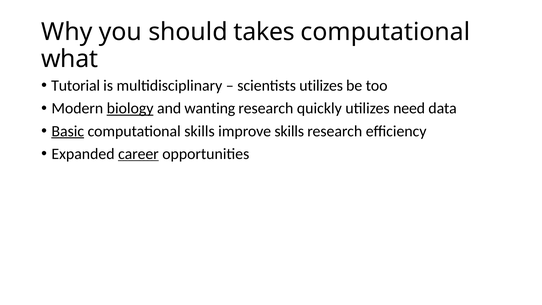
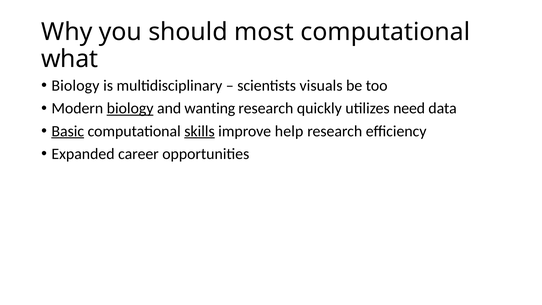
takes: takes -> most (264, 32)
Tutorial: Tutorial -> Biology (75, 86)
scientists utilizes: utilizes -> visuals (321, 86)
skills underline: none -> present (200, 131)
improve skills: skills -> help (289, 131)
career underline: present -> none (138, 154)
